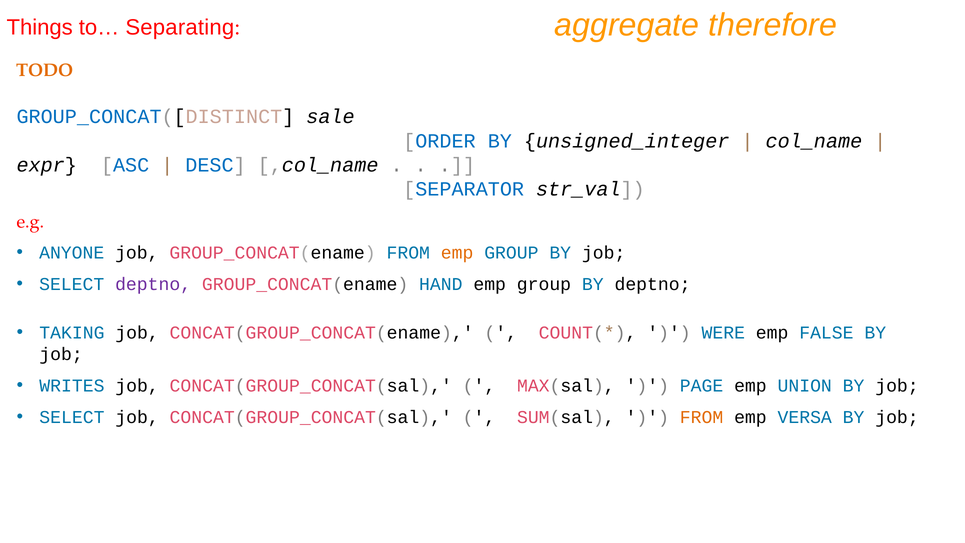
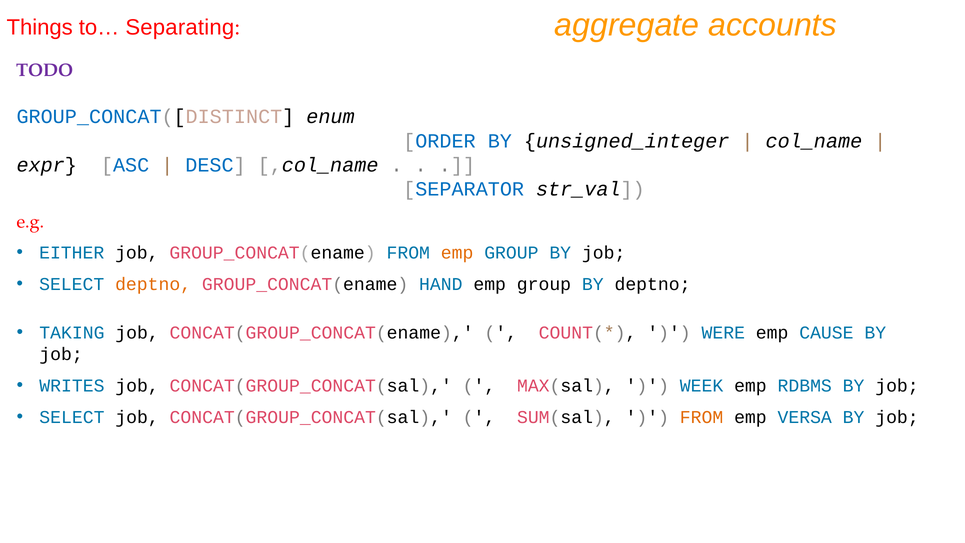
therefore: therefore -> accounts (773, 25)
TODO colour: orange -> purple (45, 70)
sale: sale -> enum (330, 117)
ANYONE: ANYONE -> EITHER (72, 253)
deptno colour: purple -> orange (153, 284)
FALSE: FALSE -> CAUSE (826, 333)
PAGE: PAGE -> WEEK (702, 386)
UNION: UNION -> RDBMS (805, 386)
